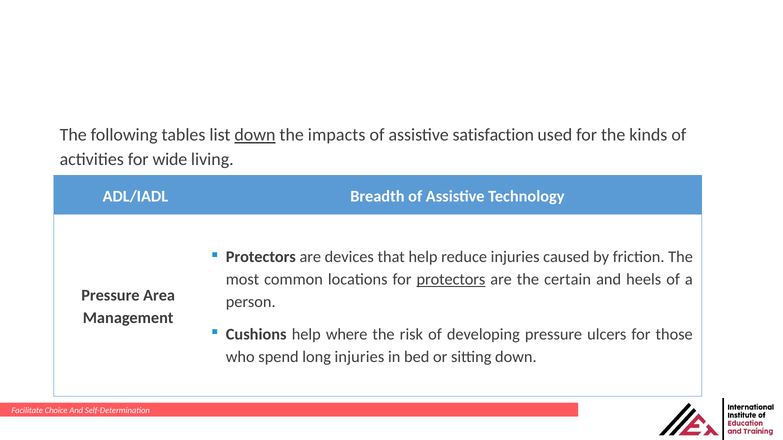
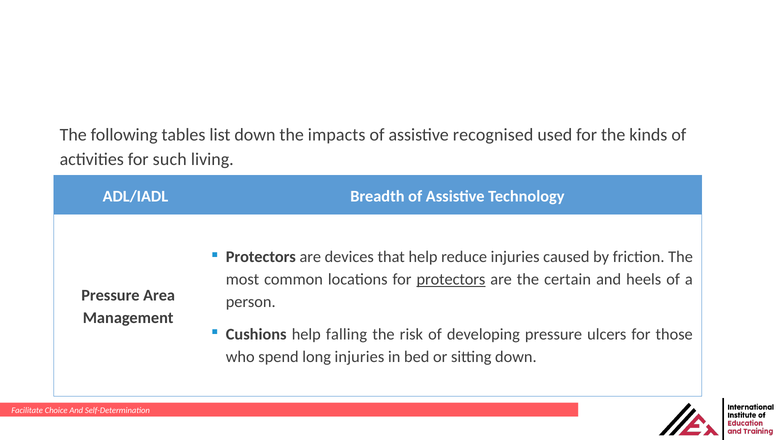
down underline: present -> none (255, 135)
satisfaction: satisfaction -> recognised (493, 135)
wide: wide -> such (170, 160)
where: where -> falling (347, 335)
